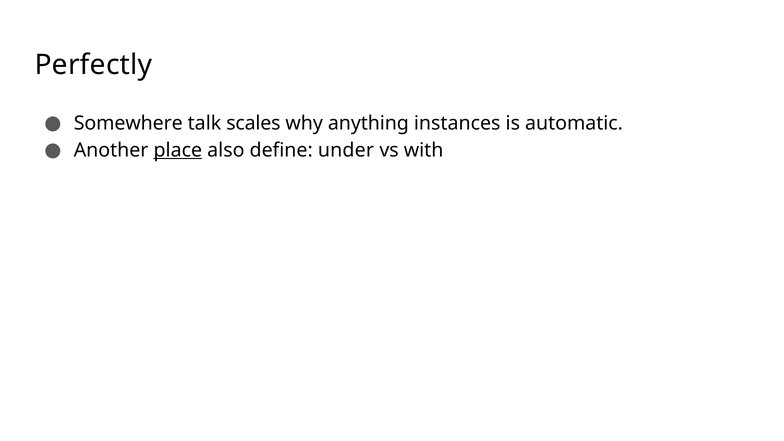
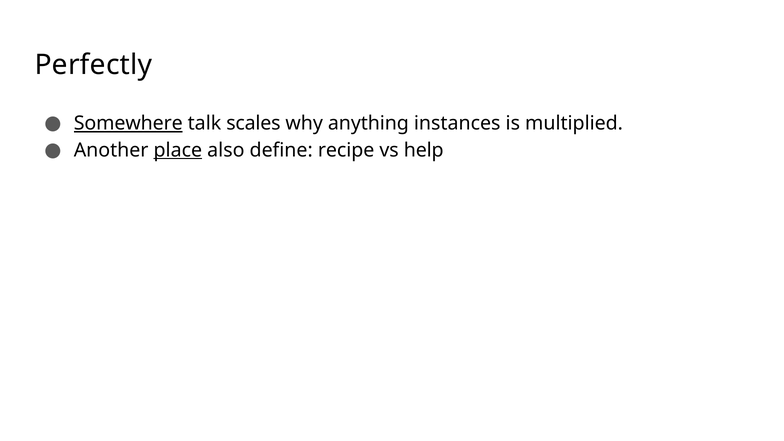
Somewhere underline: none -> present (128, 123)
automatic: automatic -> multiplied (574, 123)
under: under -> recipe (346, 150)
with: with -> help (424, 150)
